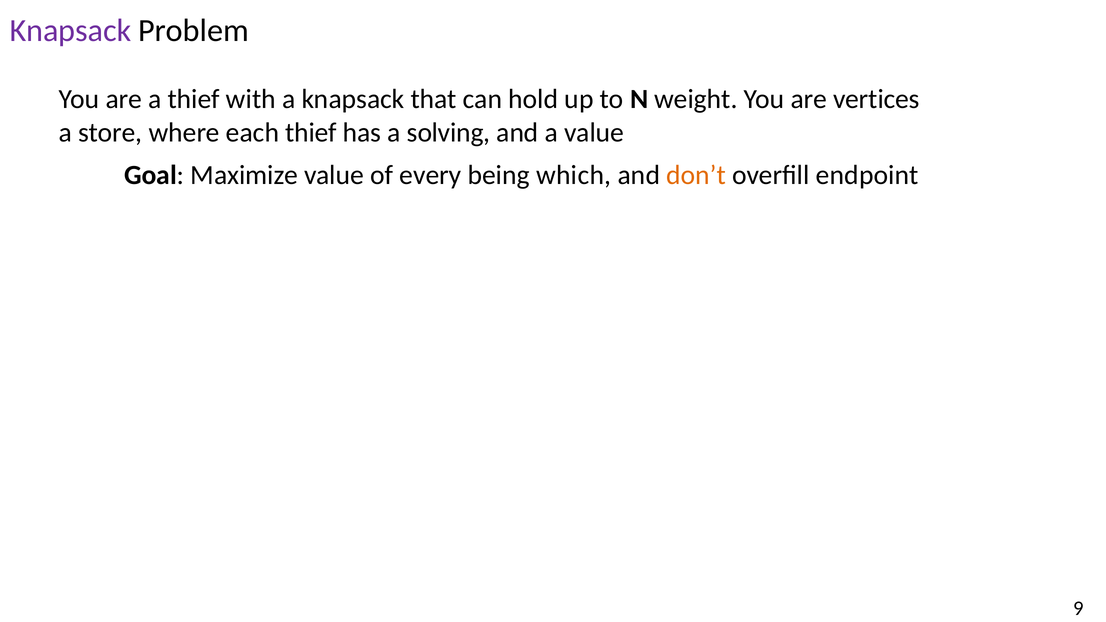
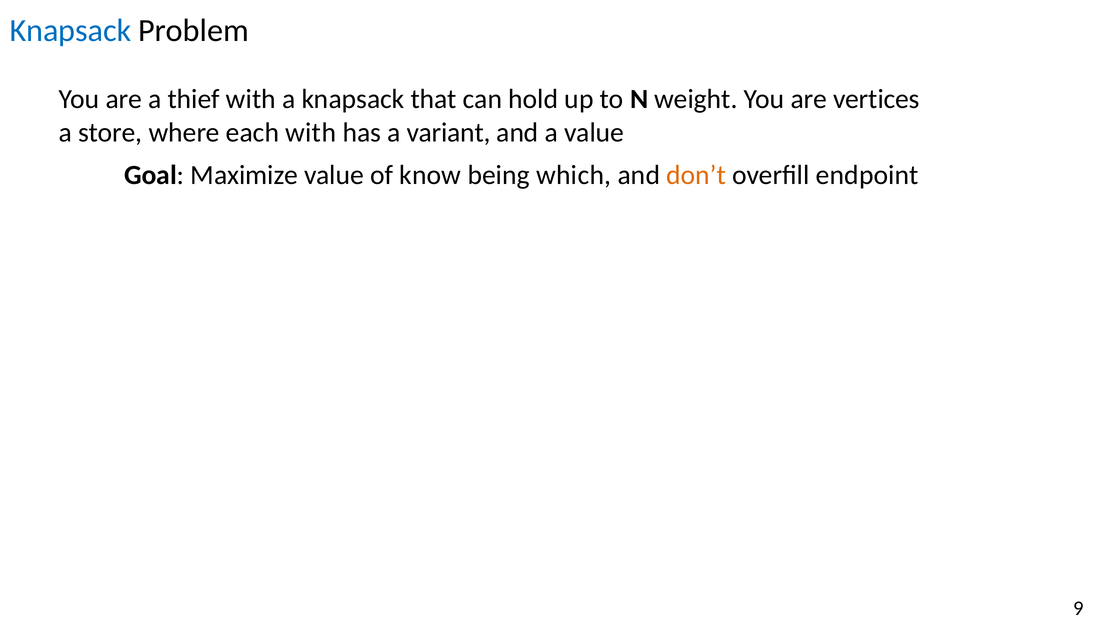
Knapsack colour: purple -> blue (70, 31)
each thief: thief -> with (311, 133)
solving: solving -> variant (449, 133)
every: every -> know (430, 175)
